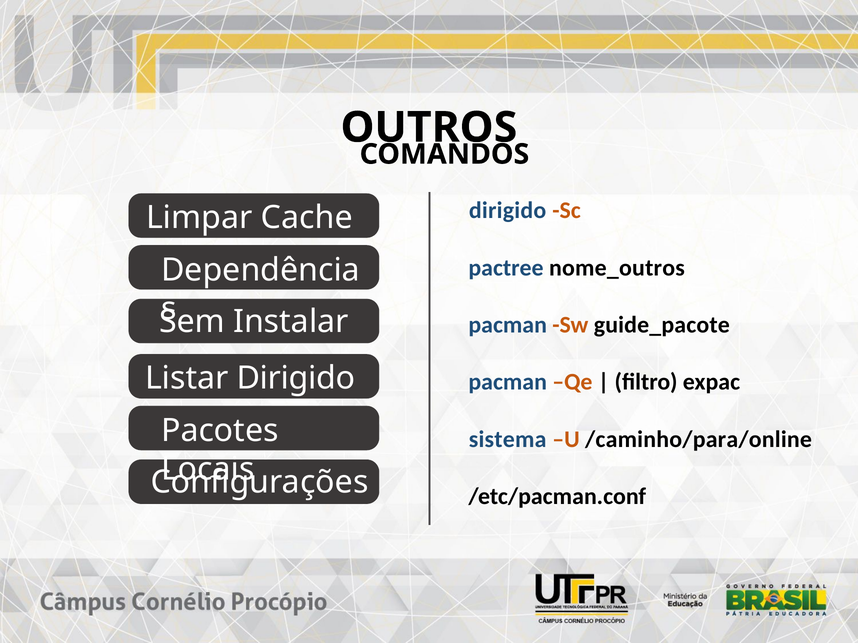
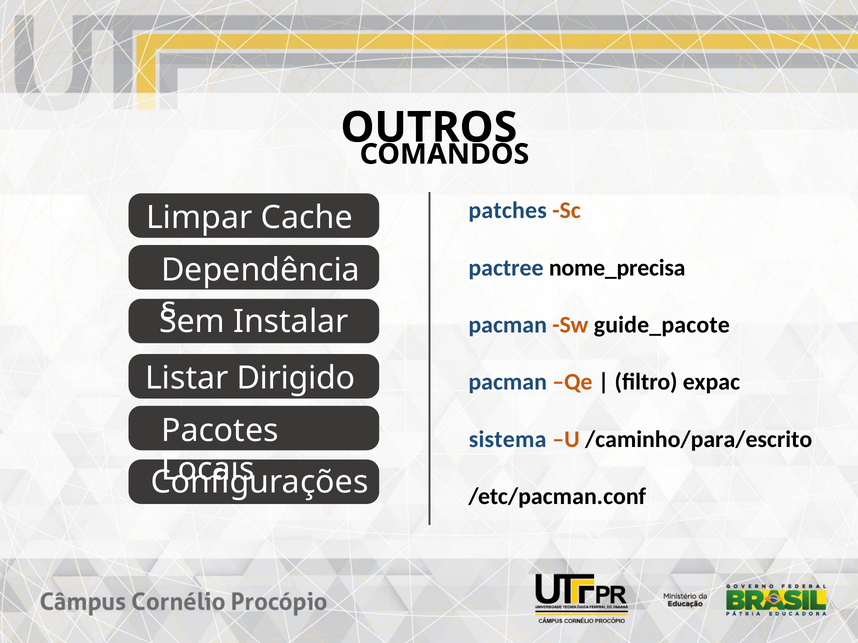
dirigido: dirigido -> patches (508, 211)
nome_outros: nome_outros -> nome_precisa (617, 268)
/caminho/para/online: /caminho/para/online -> /caminho/para/escrito (699, 440)
